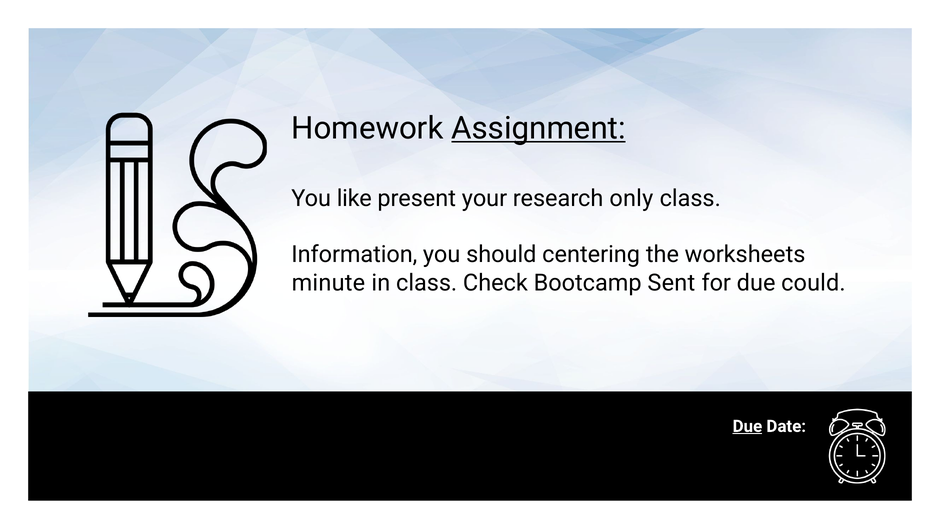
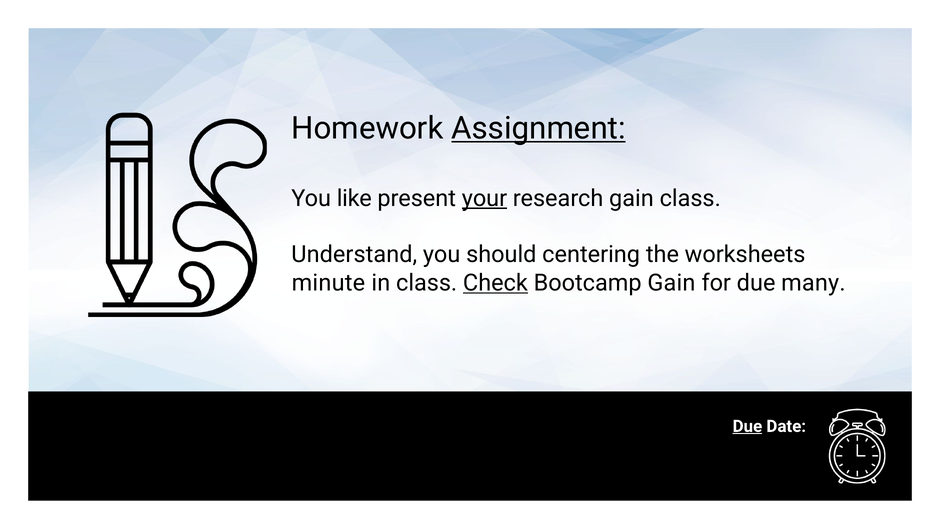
your underline: none -> present (484, 198)
research only: only -> gain (631, 198)
Information: Information -> Understand (354, 255)
Check underline: none -> present (495, 283)
Bootcamp Sent: Sent -> Gain (671, 283)
could: could -> many (813, 283)
